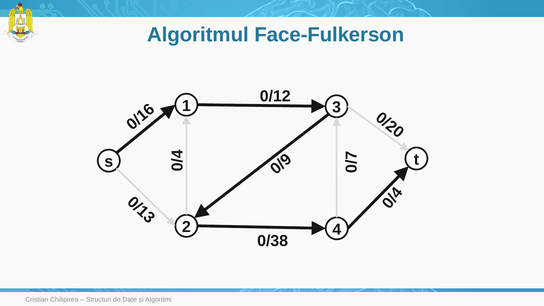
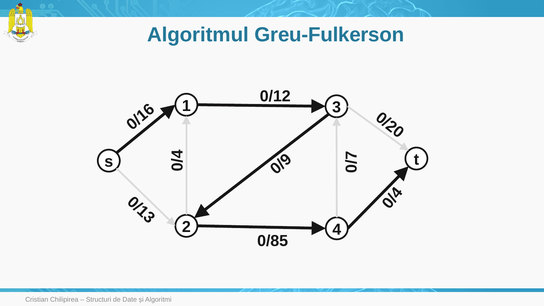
Face-Fulkerson: Face-Fulkerson -> Greu-Fulkerson (329, 35)
0/38: 0/38 -> 0/85 (273, 241)
